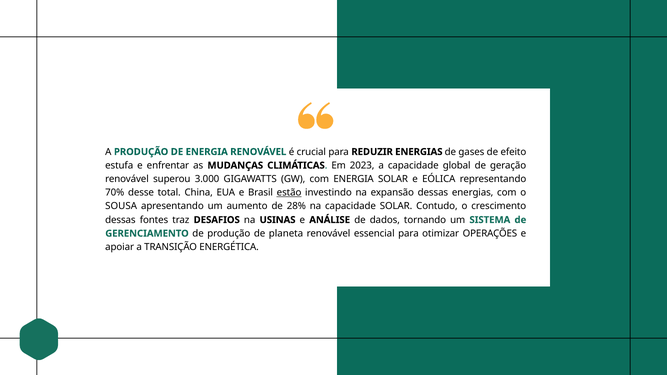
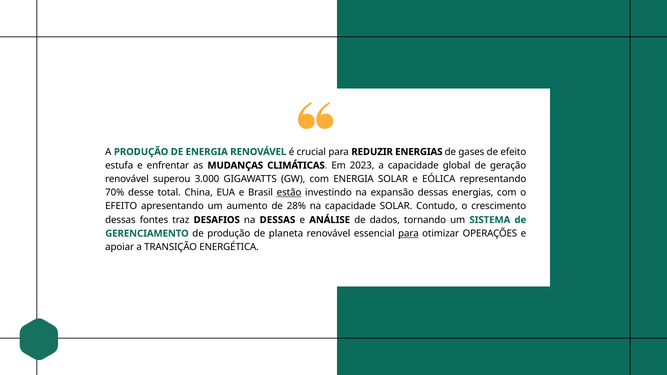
SOUSA: SOUSA -> EFEITO (121, 206)
na USINAS: USINAS -> DESSAS (277, 220)
para underline: none -> present (408, 234)
